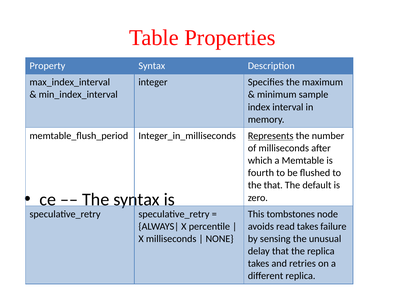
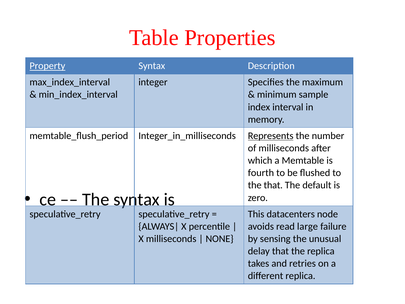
Property underline: none -> present (47, 66)
tombstones: tombstones -> datacenters (291, 214)
read takes: takes -> large (307, 226)
